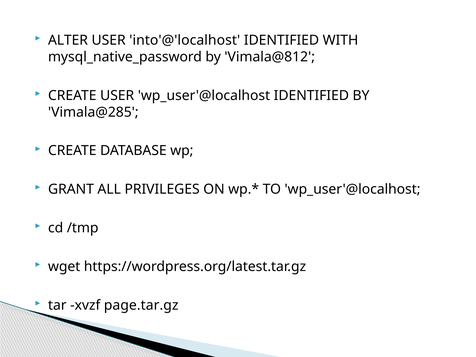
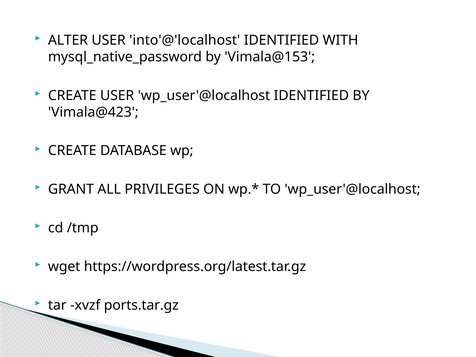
Vimala@812: Vimala@812 -> Vimala@153 (270, 57)
Vimala@285: Vimala@285 -> Vimala@423 (93, 112)
page.tar.gz: page.tar.gz -> ports.tar.gz (141, 305)
